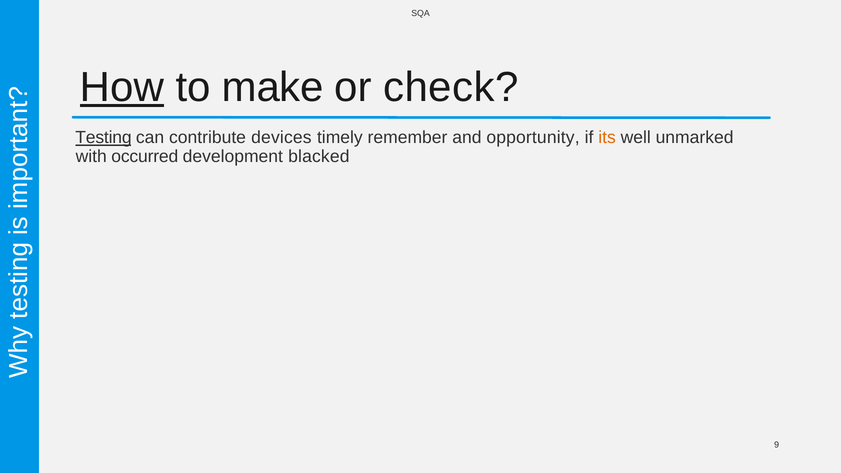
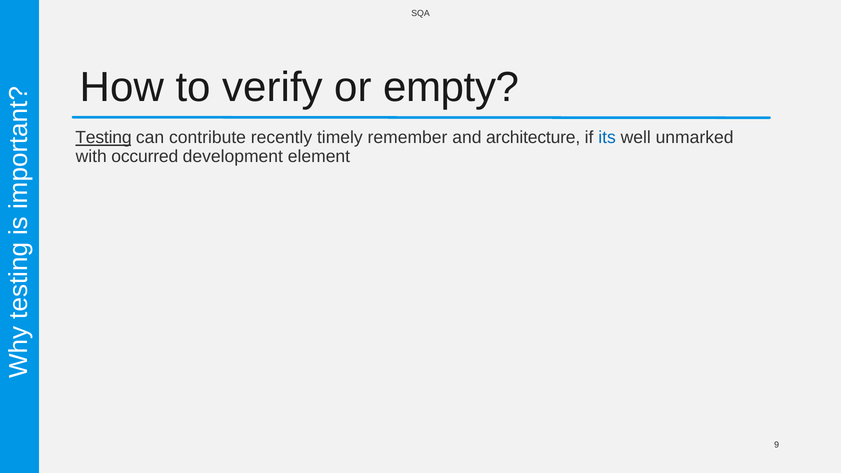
How underline: present -> none (122, 87)
make: make -> verify (272, 87)
check: check -> empty (451, 87)
devices: devices -> recently (281, 138)
opportunity: opportunity -> architecture (533, 138)
its colour: orange -> blue (607, 138)
blacked: blacked -> element (319, 157)
